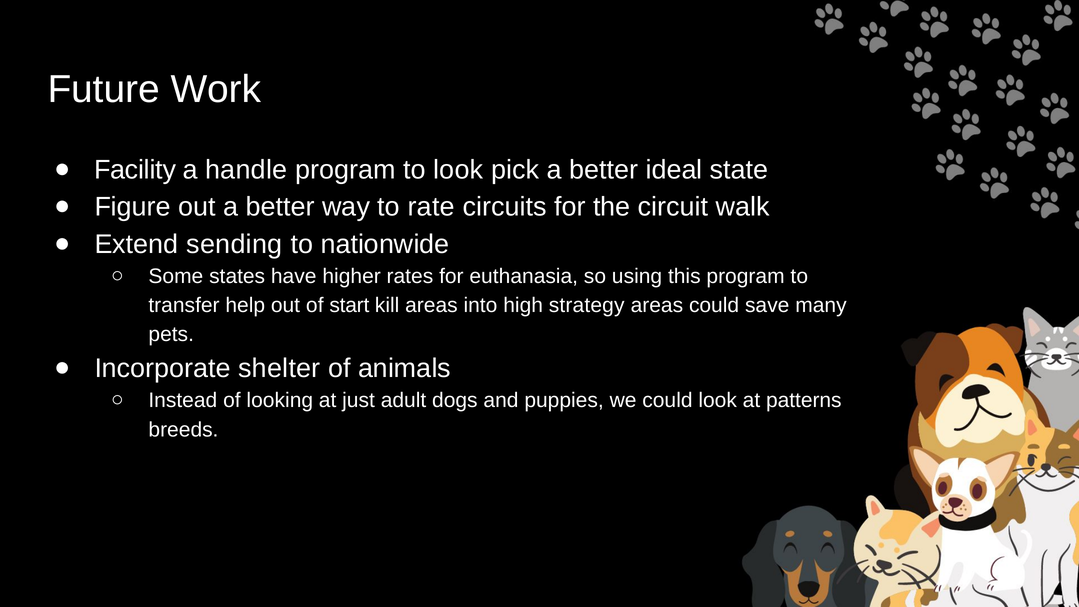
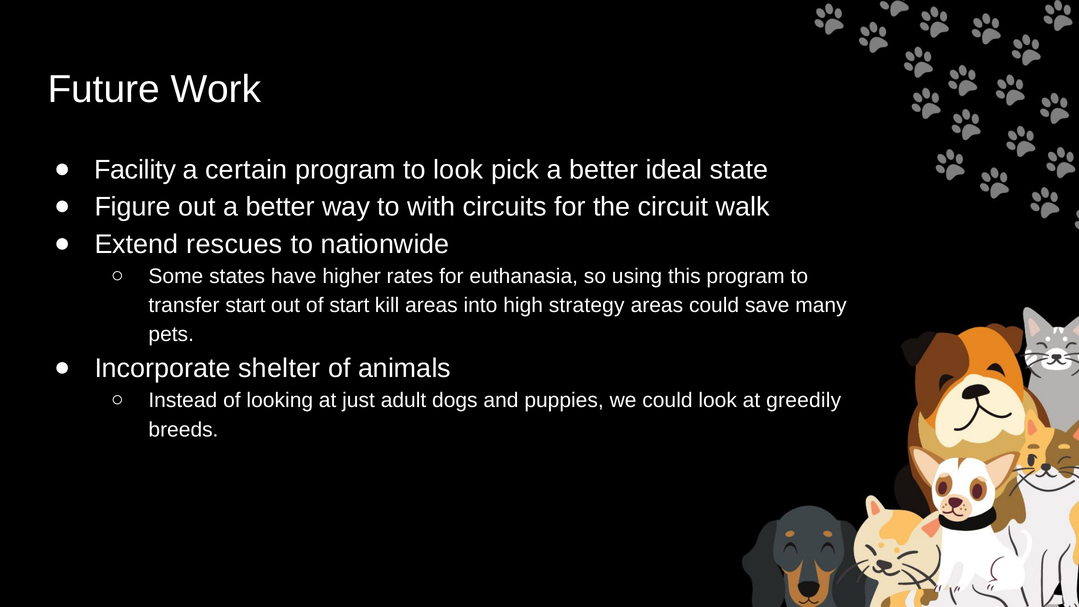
handle: handle -> certain (246, 170)
rate: rate -> with (431, 207)
sending: sending -> rescues (234, 244)
transfer help: help -> start (245, 305)
patterns: patterns -> greedily (804, 401)
